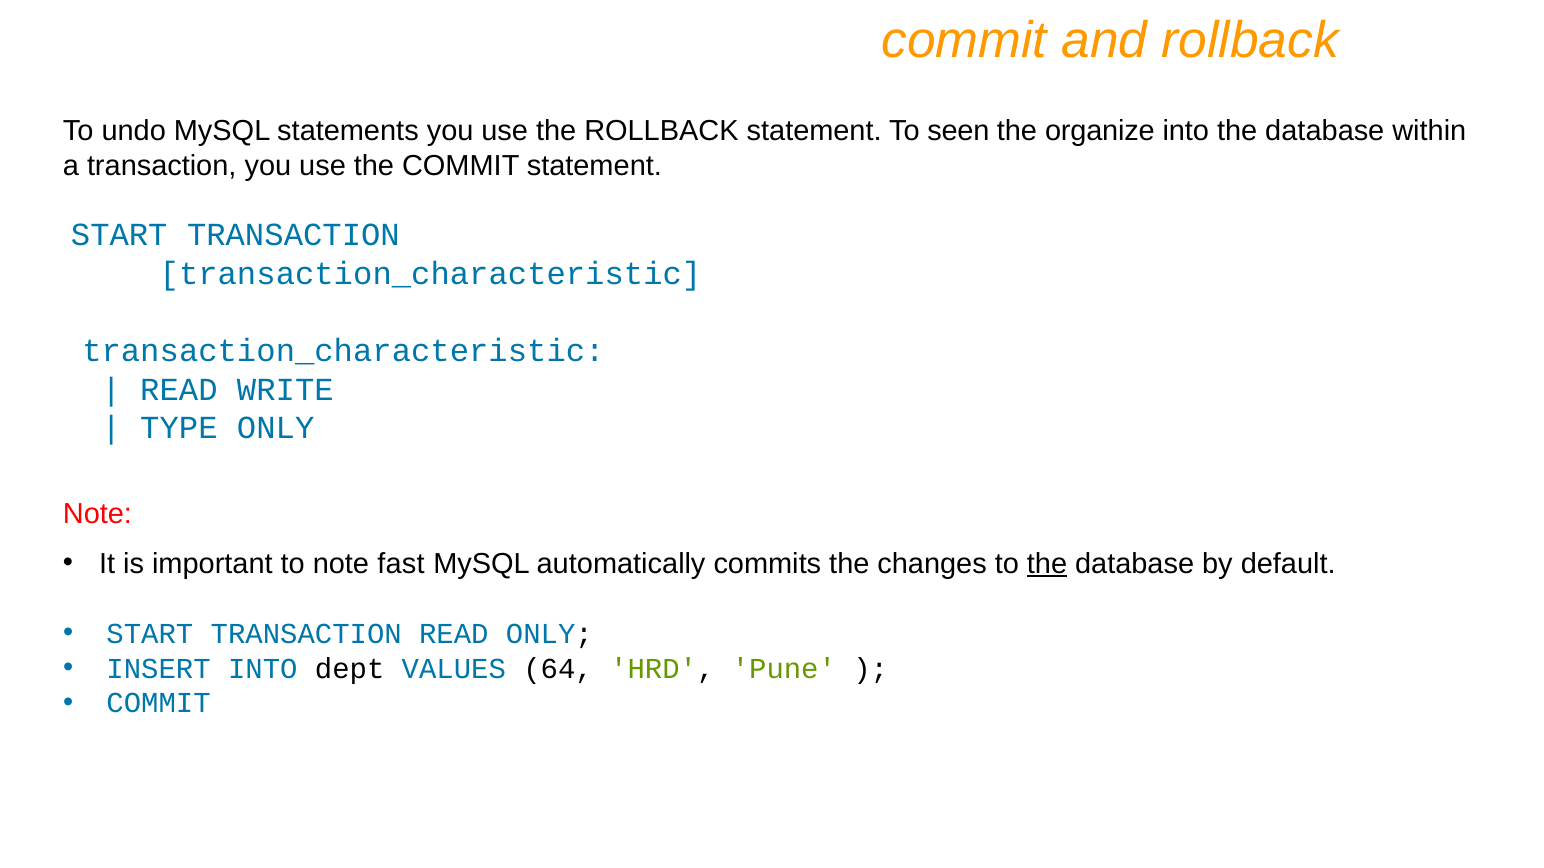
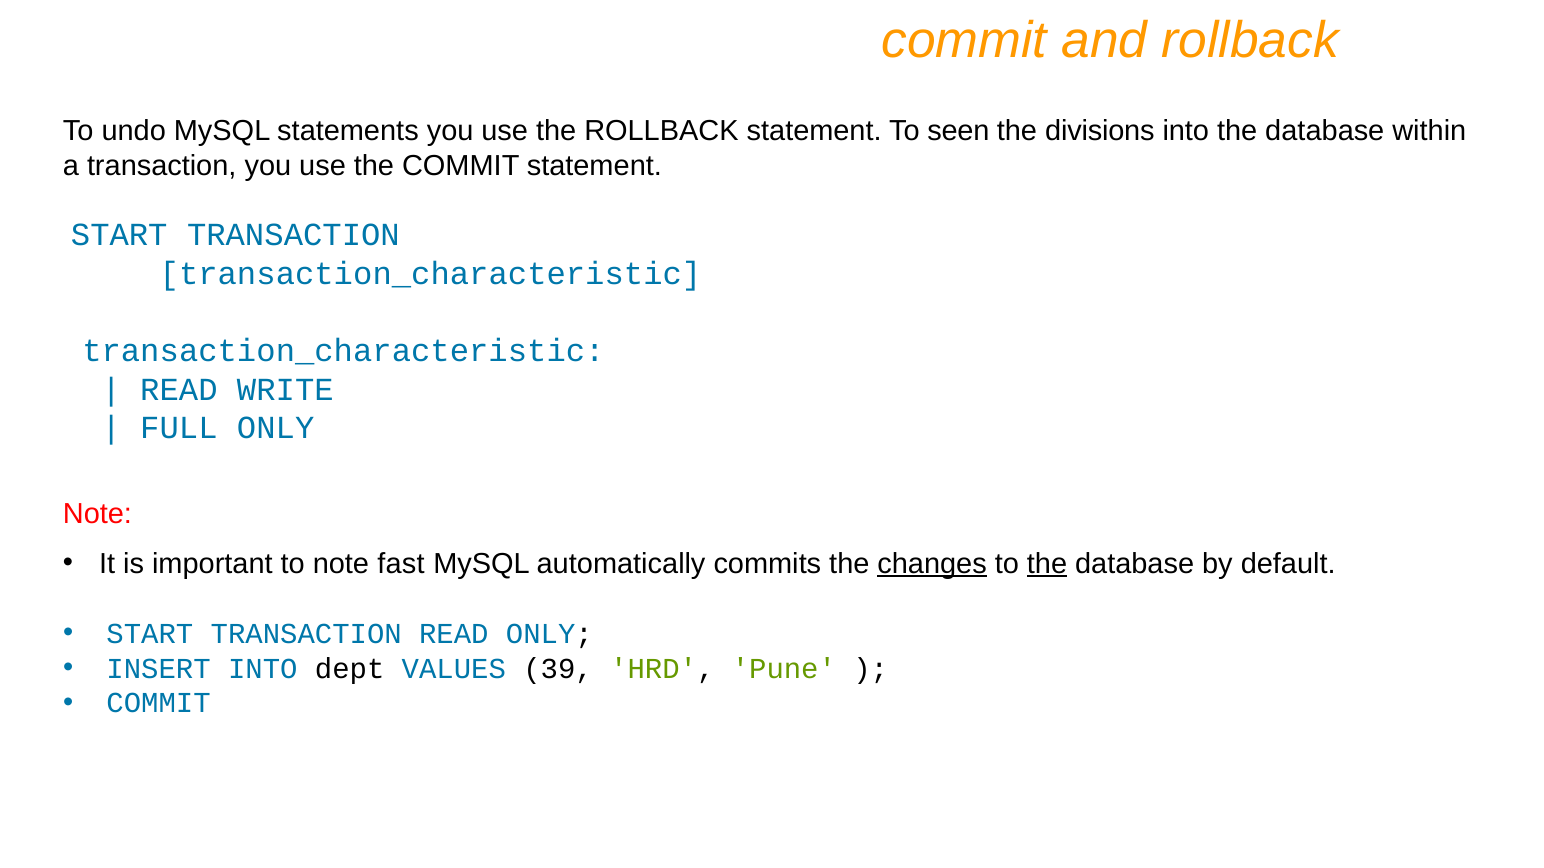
organize: organize -> divisions (1100, 131)
TYPE: TYPE -> FULL (179, 428)
changes underline: none -> present (932, 564)
64: 64 -> 39 (558, 669)
